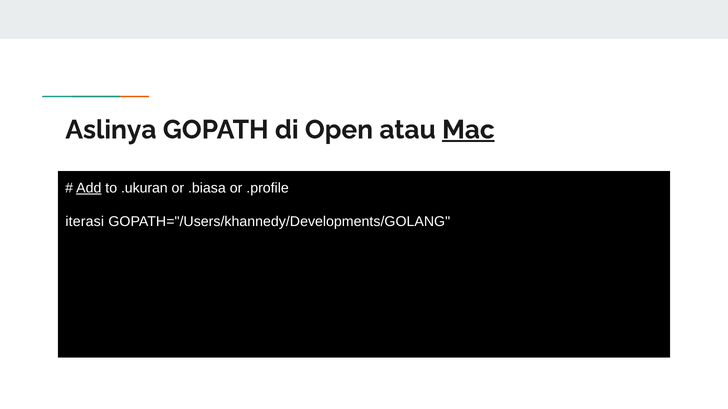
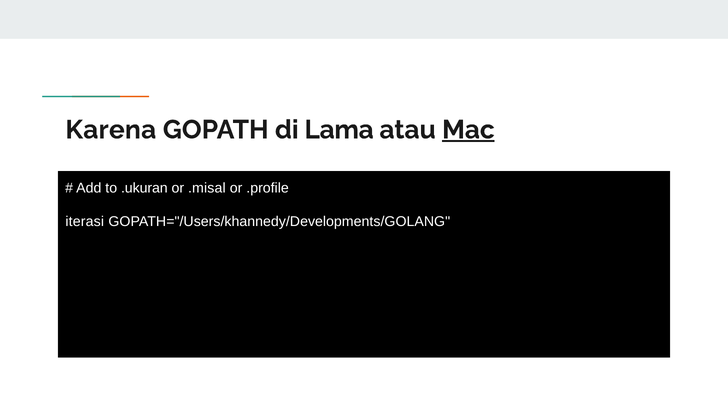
Aslinya: Aslinya -> Karena (111, 130)
Open: Open -> Lama (339, 130)
Add underline: present -> none (89, 188)
.biasa: .biasa -> .misal (207, 188)
